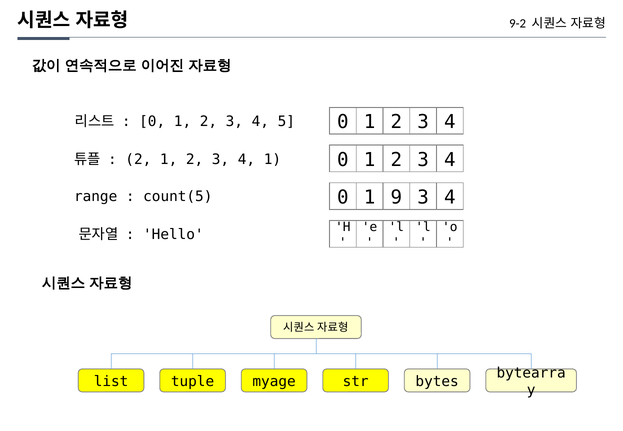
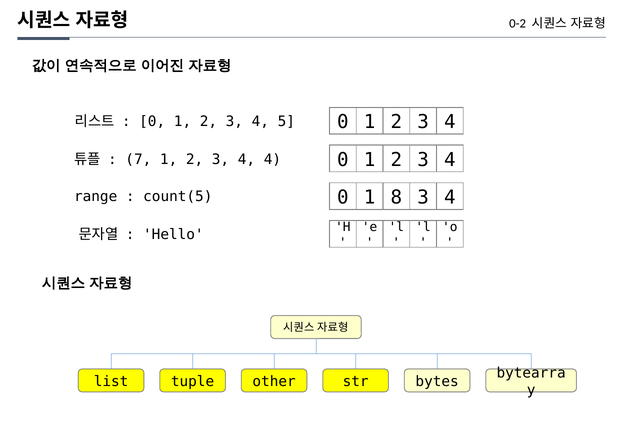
9-2: 9-2 -> 0-2 (518, 24)
2: 2 -> 7 (138, 159)
3 4 1: 1 -> 4 (272, 159)
9: 9 -> 8 (396, 198)
myage: myage -> other (274, 382)
